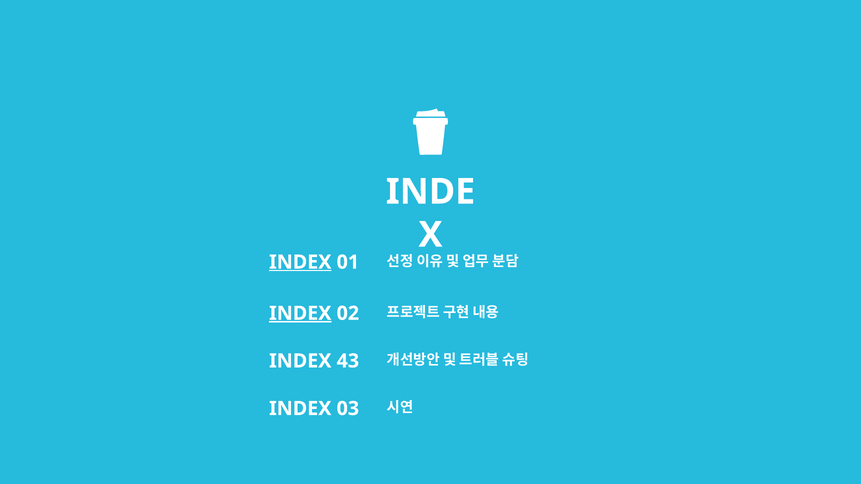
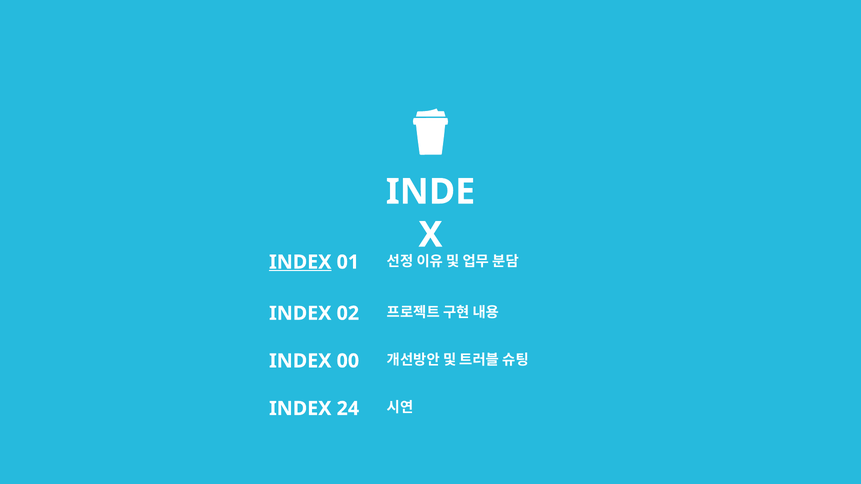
INDEX underline: present -> none (300, 314)
43: 43 -> 00 (348, 361)
03: 03 -> 24 (348, 409)
